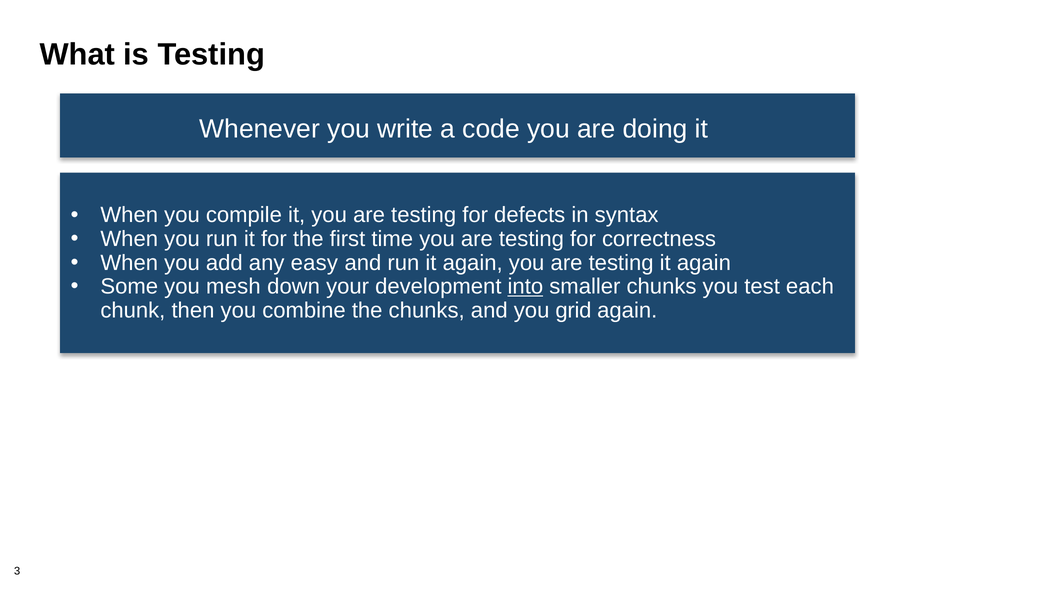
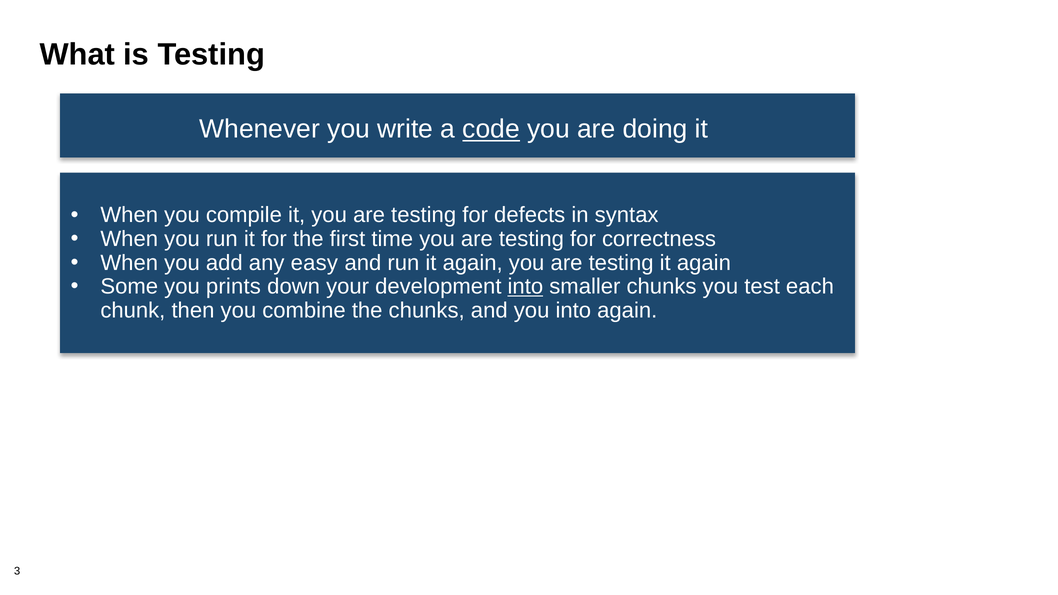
code underline: none -> present (491, 129)
mesh: mesh -> prints (233, 287)
you grid: grid -> into (573, 310)
